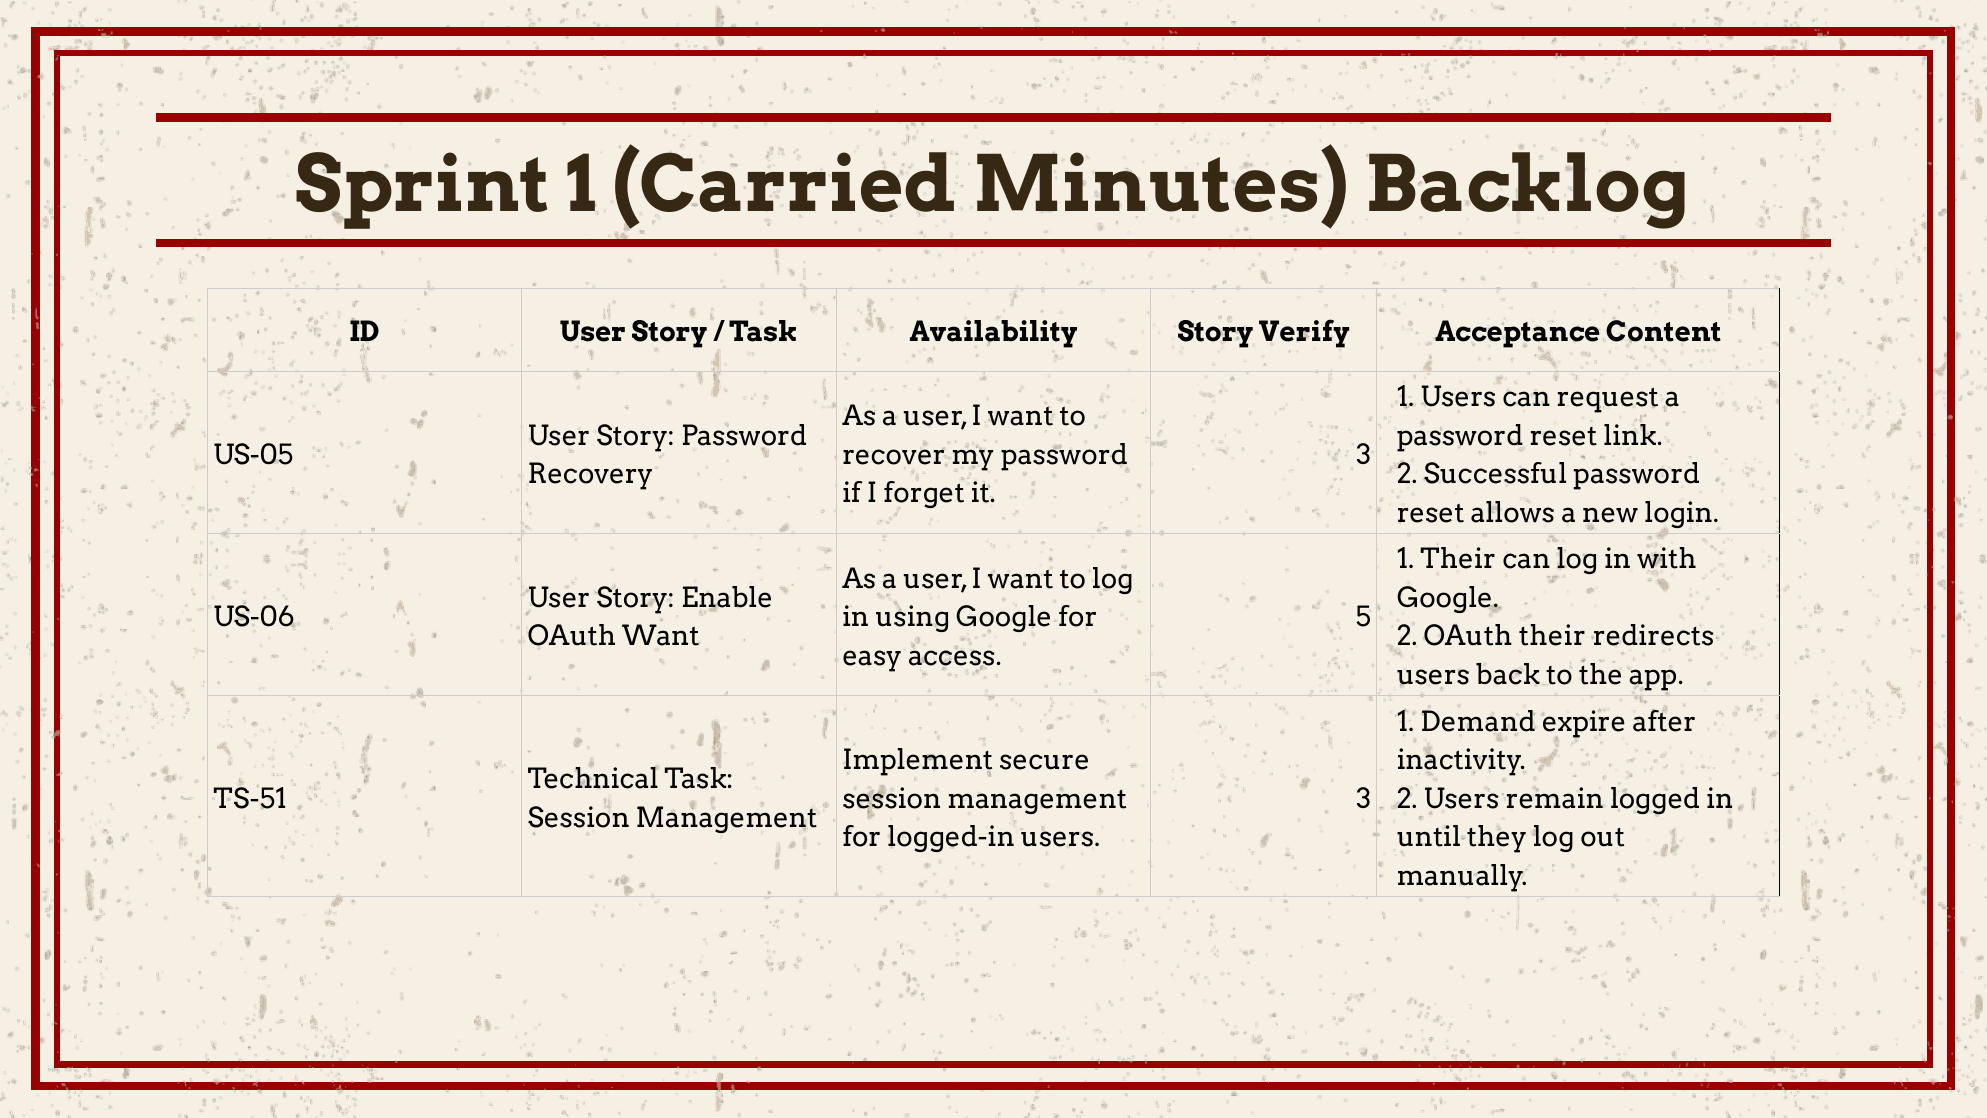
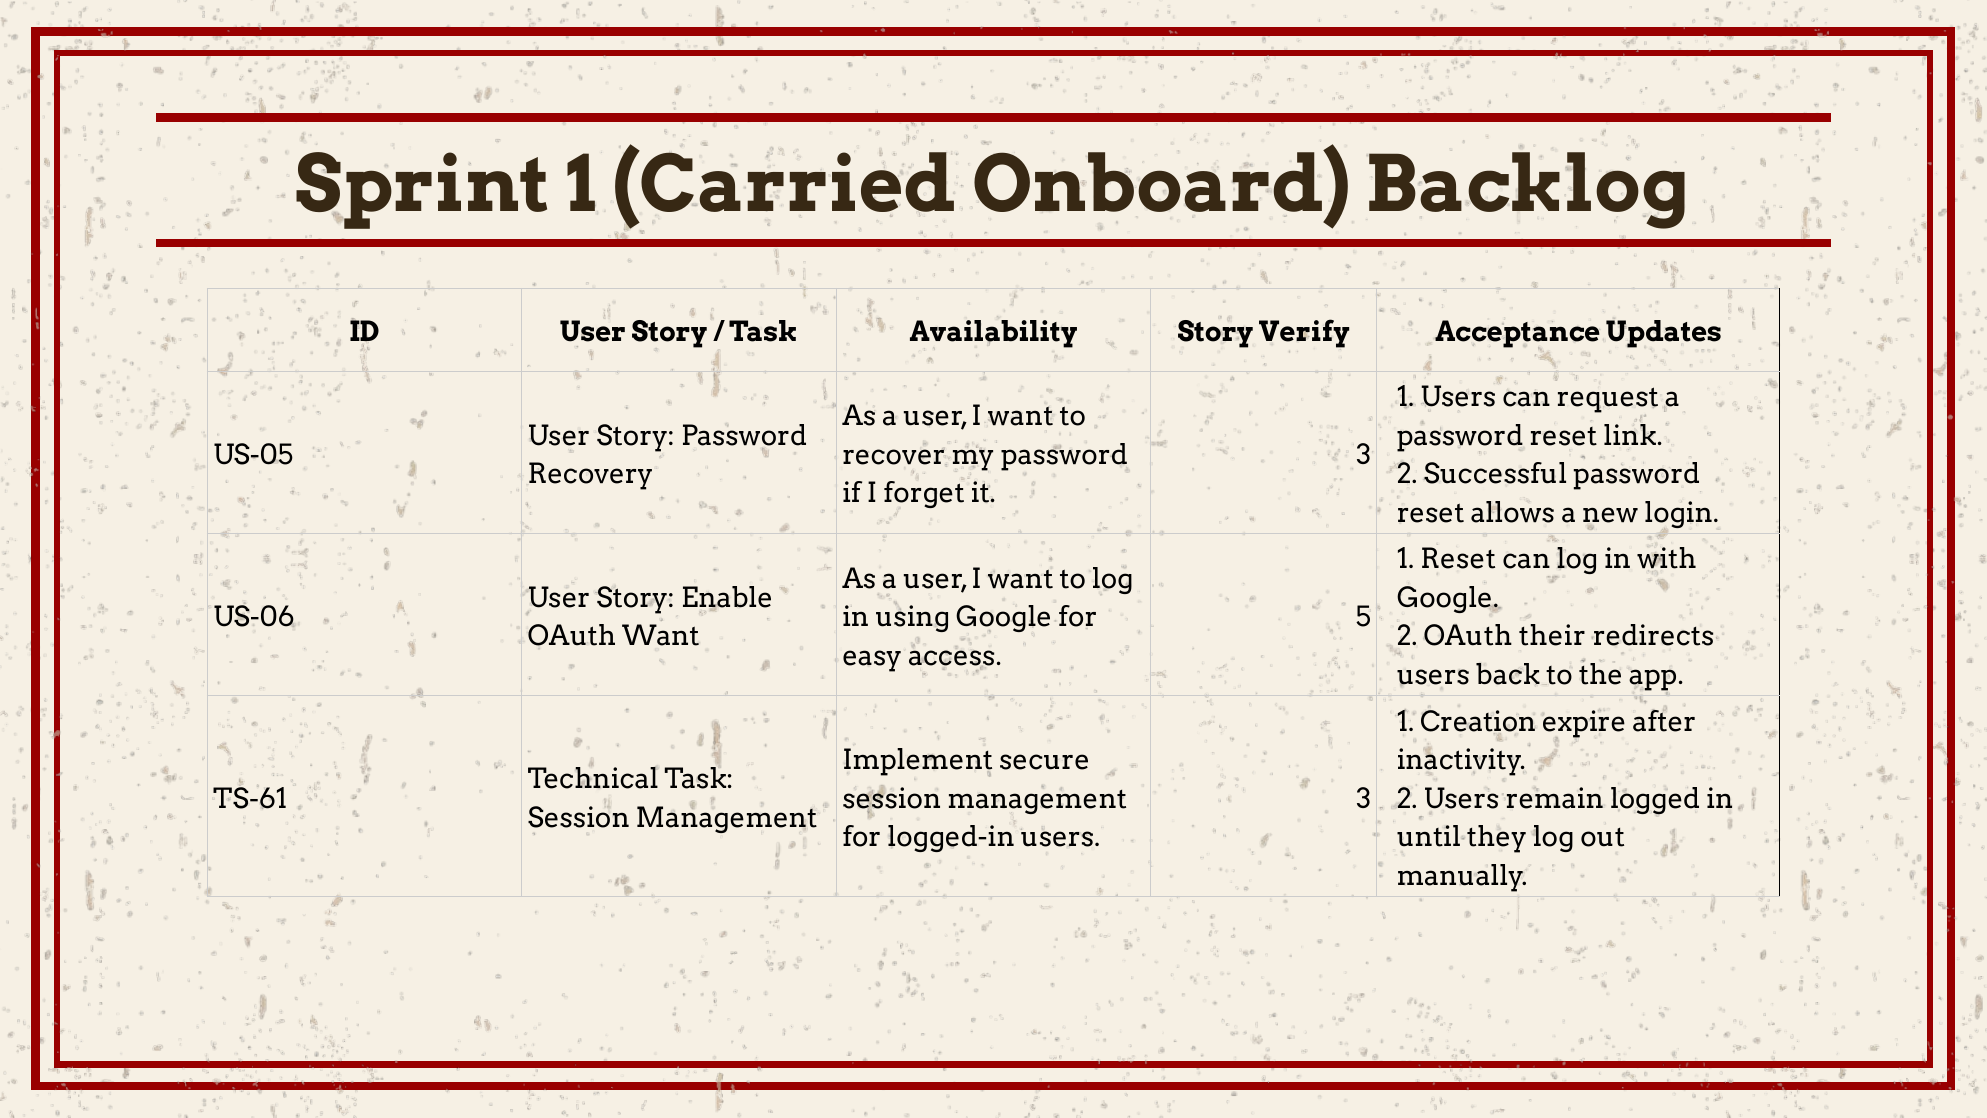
Minutes: Minutes -> Onboard (1162, 185)
Content: Content -> Updates (1664, 333)
1 Their: Their -> Reset (1458, 560)
Demand: Demand -> Creation (1478, 722)
TS-51: TS-51 -> TS-61 (250, 799)
